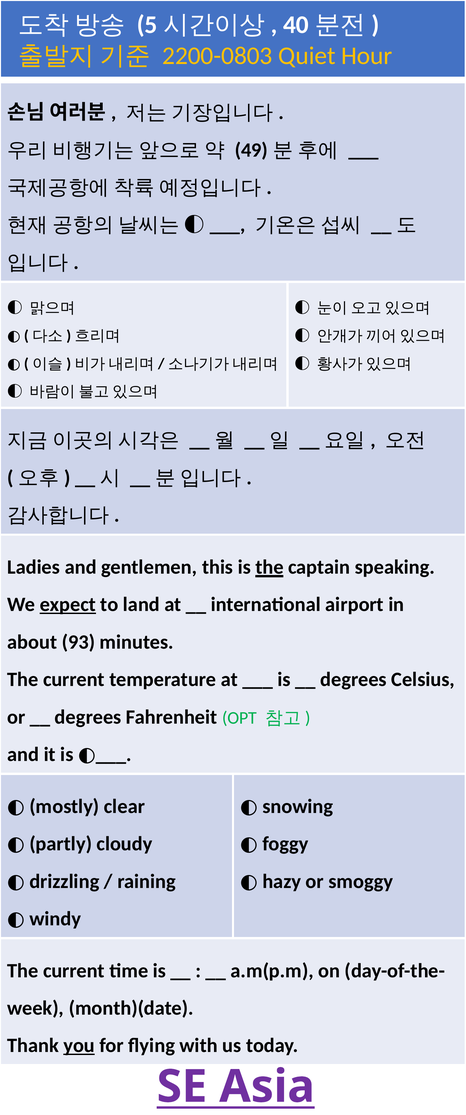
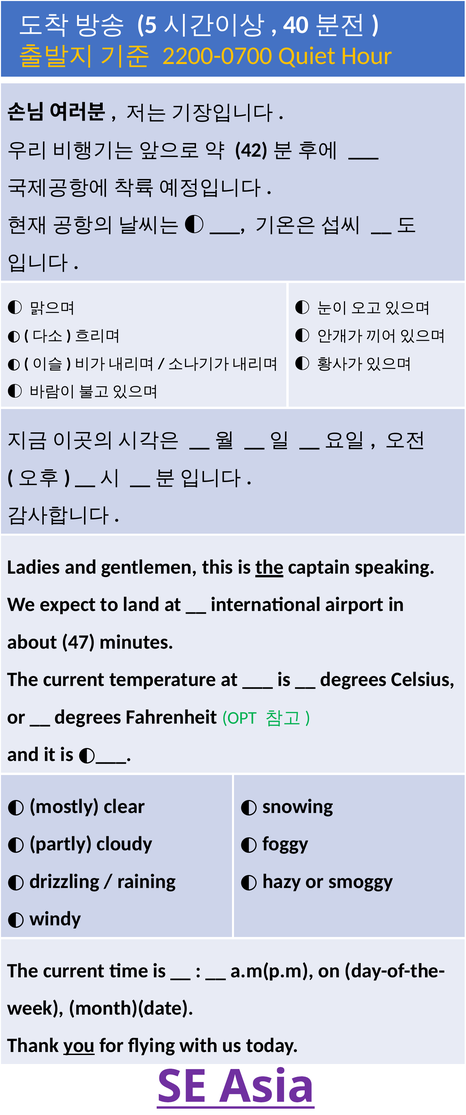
2200-0803: 2200-0803 -> 2200-0700 (217, 56)
49: 49 -> 42 (251, 150)
expect underline: present -> none (68, 605)
93: 93 -> 47 (78, 642)
